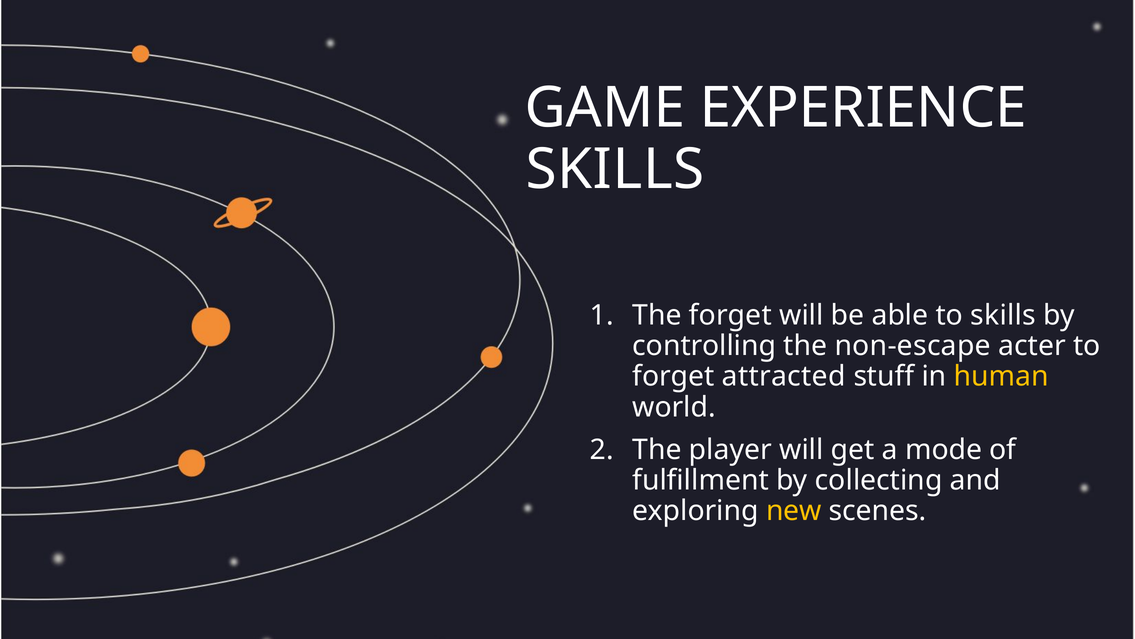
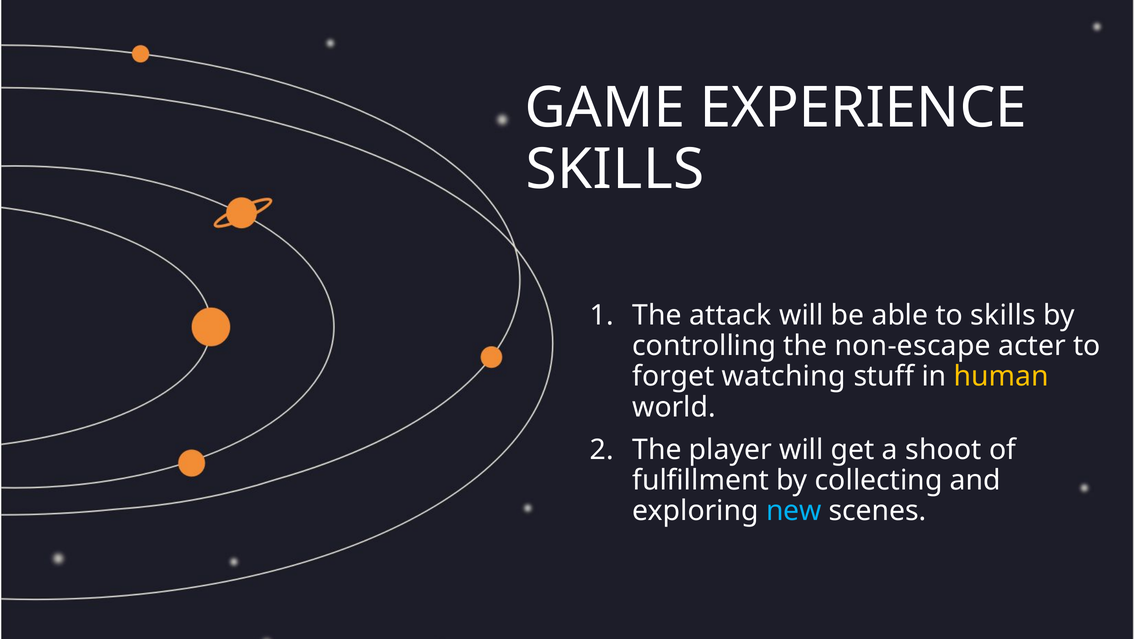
The forget: forget -> attack (730, 315)
attracted: attracted -> watching (784, 376)
mode: mode -> shoot (943, 449)
new colour: yellow -> light blue (794, 511)
